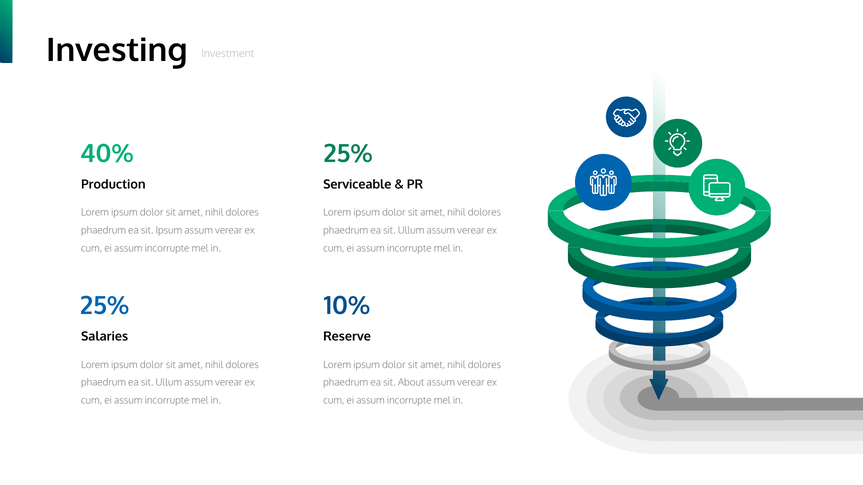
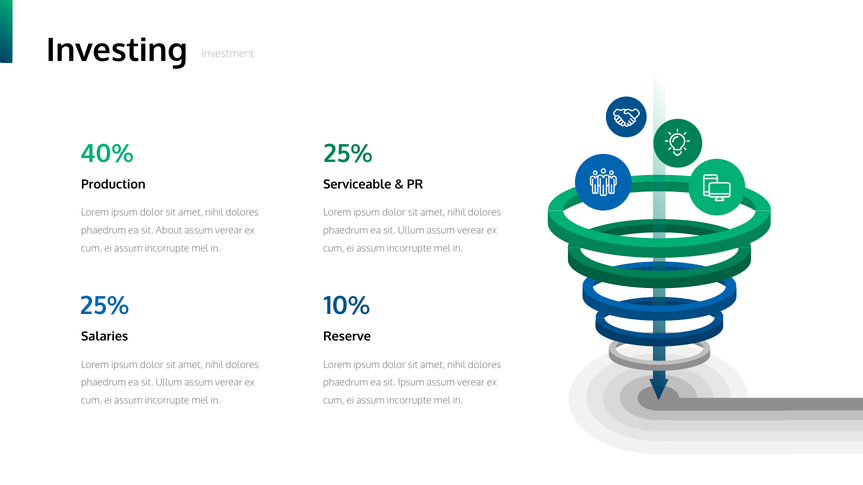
sit Ipsum: Ipsum -> About (169, 231)
sit About: About -> Ipsum (411, 383)
